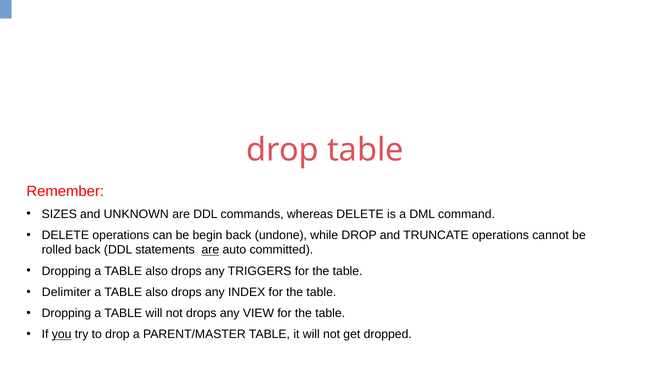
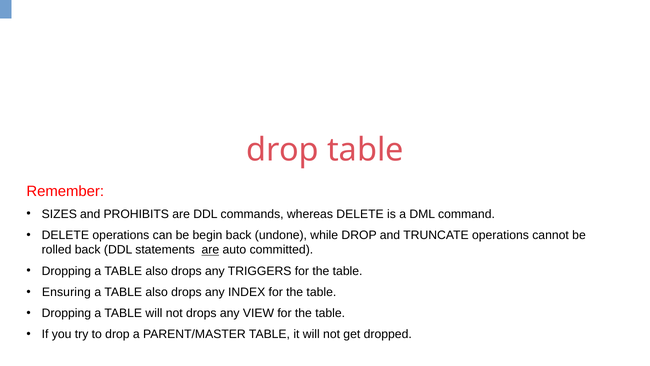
UNKNOWN: UNKNOWN -> PROHIBITS (136, 214)
Delimiter: Delimiter -> Ensuring (66, 292)
you underline: present -> none (62, 334)
